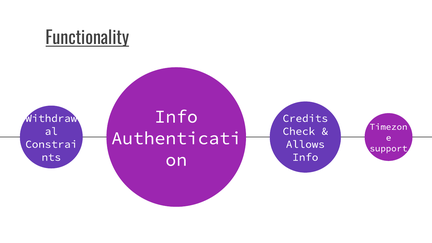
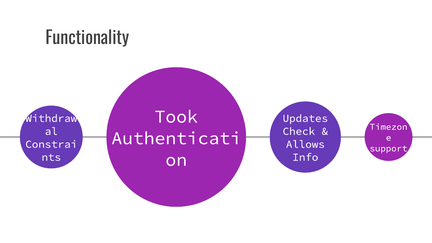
Functionality underline: present -> none (87, 38)
Info: Info -> Took (176, 117)
Credits: Credits -> Updates (305, 118)
